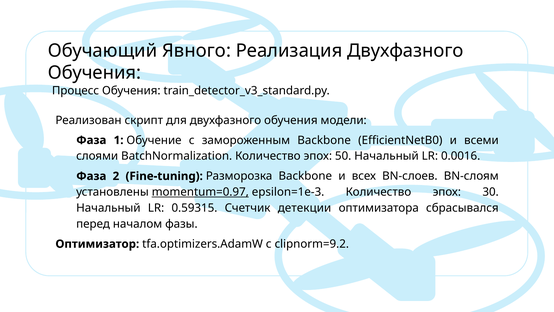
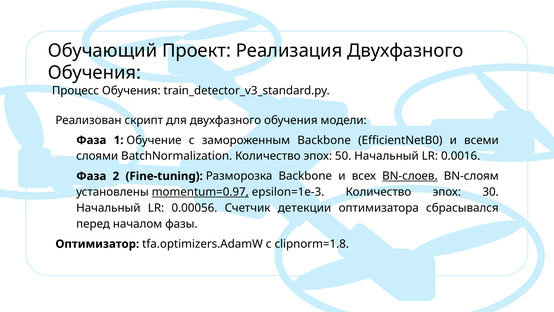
Явного: Явного -> Проект (197, 51)
BN-слоев underline: none -> present (410, 176)
0.59315: 0.59315 -> 0.00056 (194, 208)
clipnorm=9.2: clipnorm=9.2 -> clipnorm=1.8 (312, 244)
